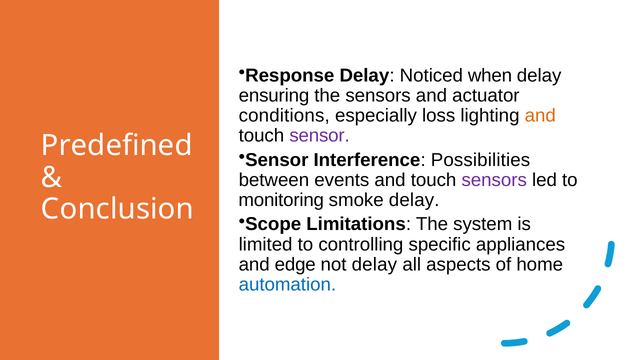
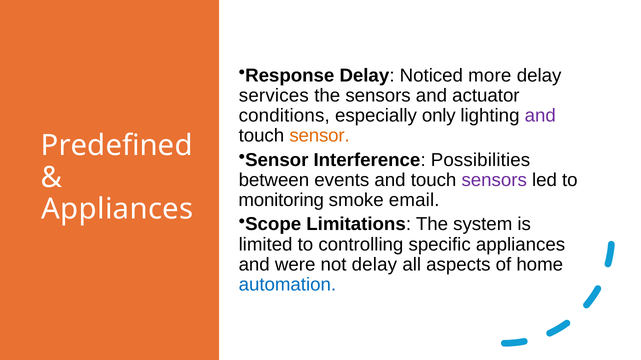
when: when -> more (490, 76)
ensuring: ensuring -> services (274, 96)
loss: loss -> only (439, 116)
and colour: orange -> purple (540, 116)
sensor colour: purple -> orange (320, 136)
smoke delay: delay -> email (414, 200)
Conclusion: Conclusion -> Appliances (117, 210)
edge: edge -> were (295, 265)
